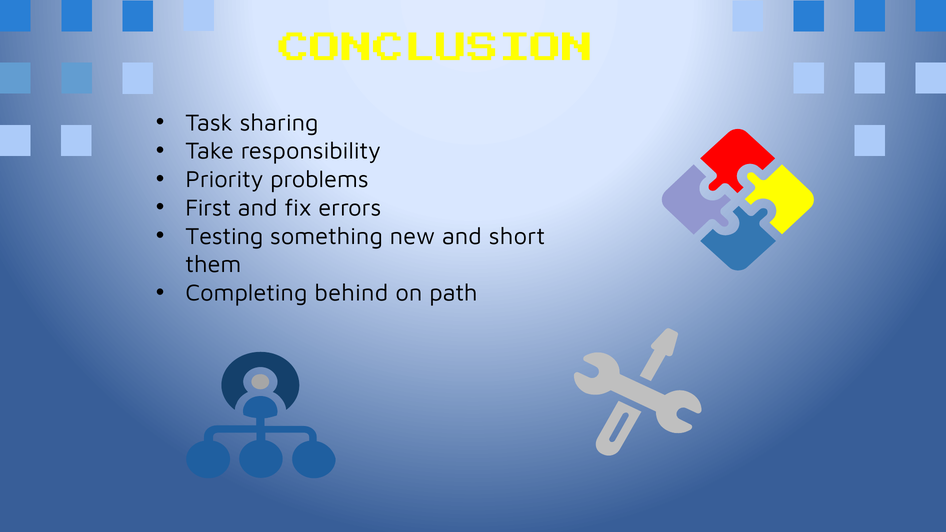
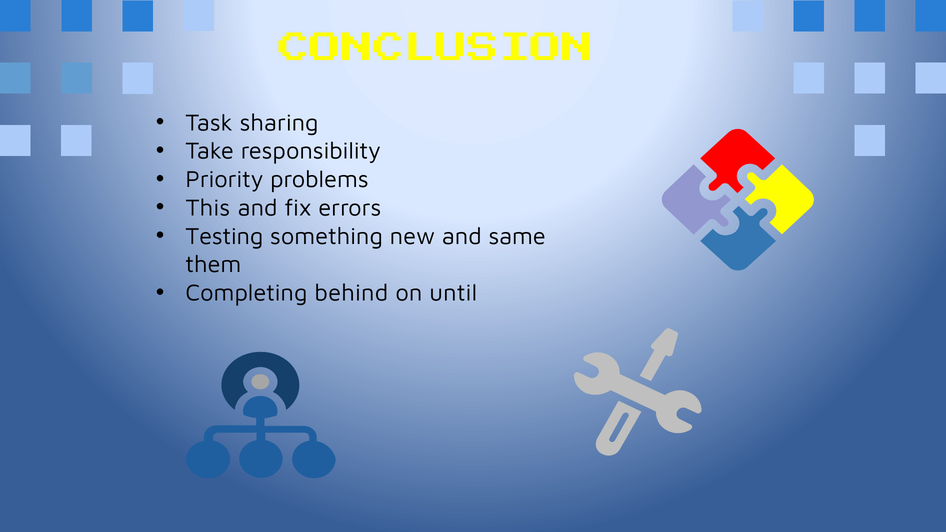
First: First -> This (208, 208)
short: short -> same (517, 236)
path: path -> until (453, 293)
